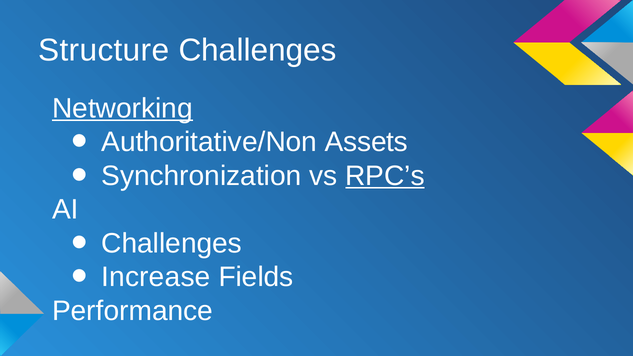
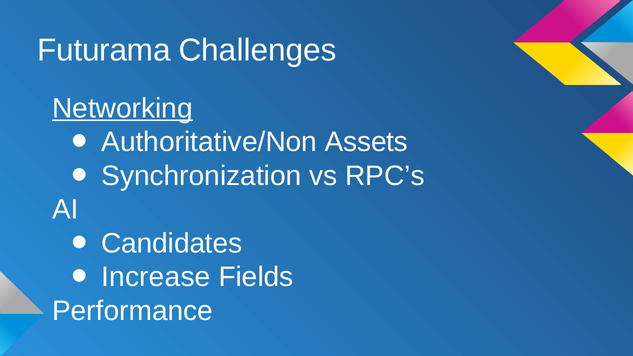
Structure: Structure -> Futurama (104, 50)
RPC’s underline: present -> none (385, 176)
Challenges: Challenges -> Candidates (172, 243)
